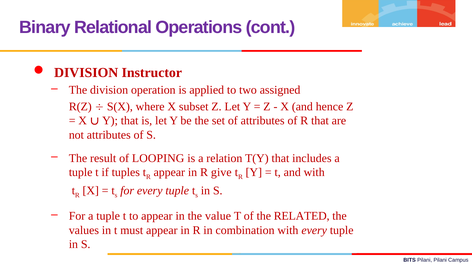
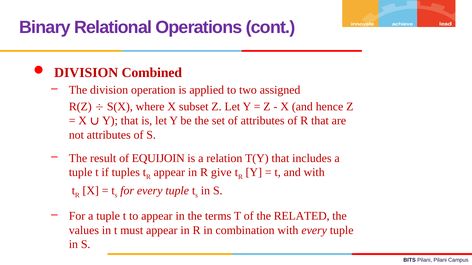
Instructor: Instructor -> Combined (152, 73)
LOOPING: LOOPING -> EQUIJOIN (158, 158)
value: value -> terms (218, 216)
